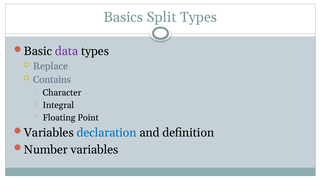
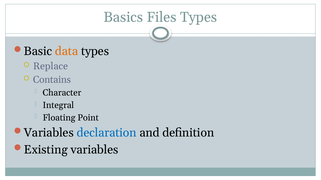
Split: Split -> Files (162, 17)
data colour: purple -> orange (67, 51)
Number: Number -> Existing (46, 150)
